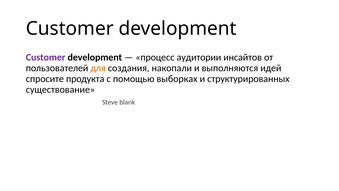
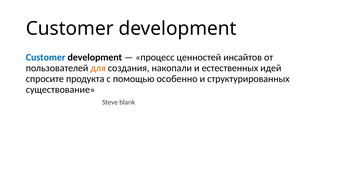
Customer colour: purple -> blue (46, 57)
аудитории: аудитории -> ценностей (199, 57)
выполняются: выполняются -> естественных (230, 68)
выборках: выборках -> особенно (177, 79)
